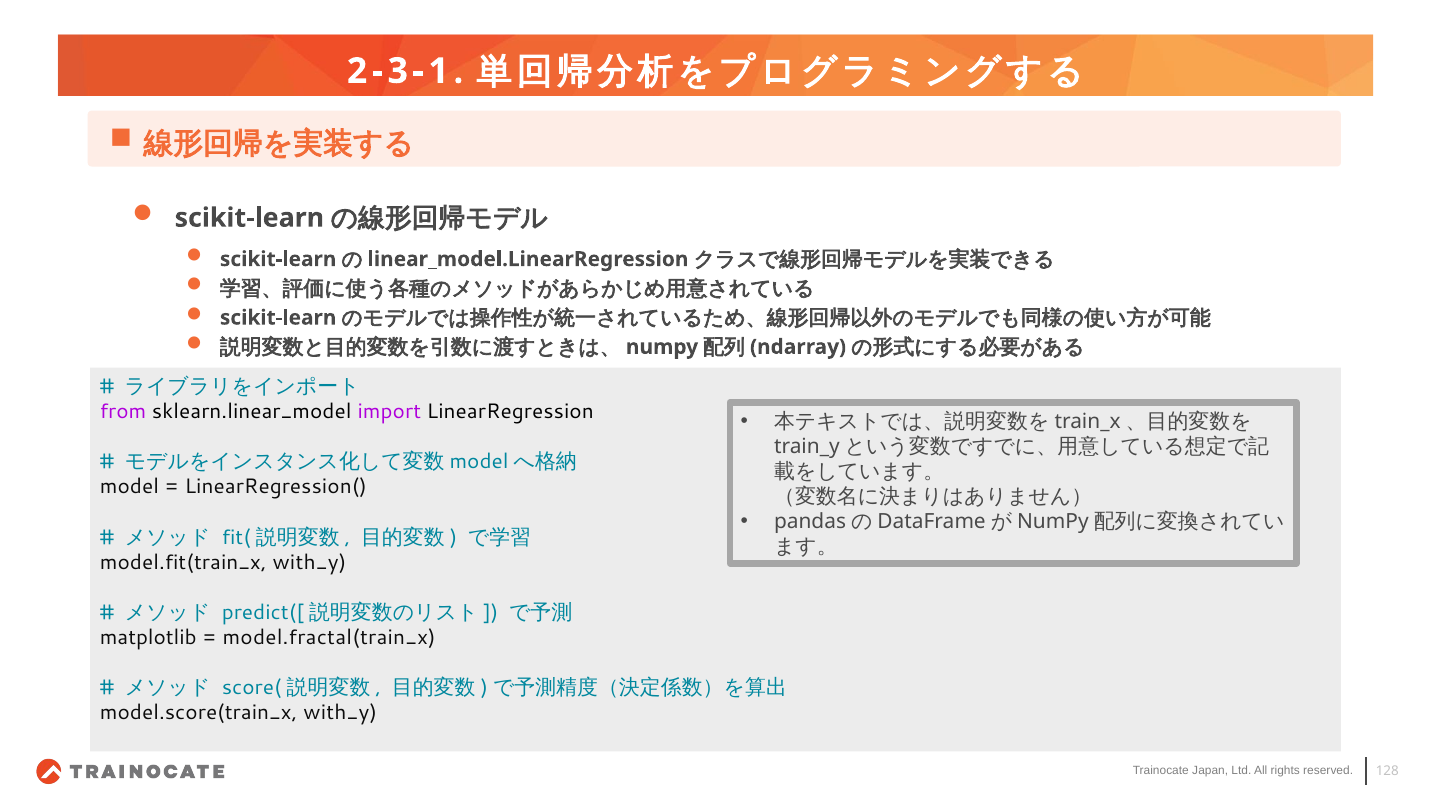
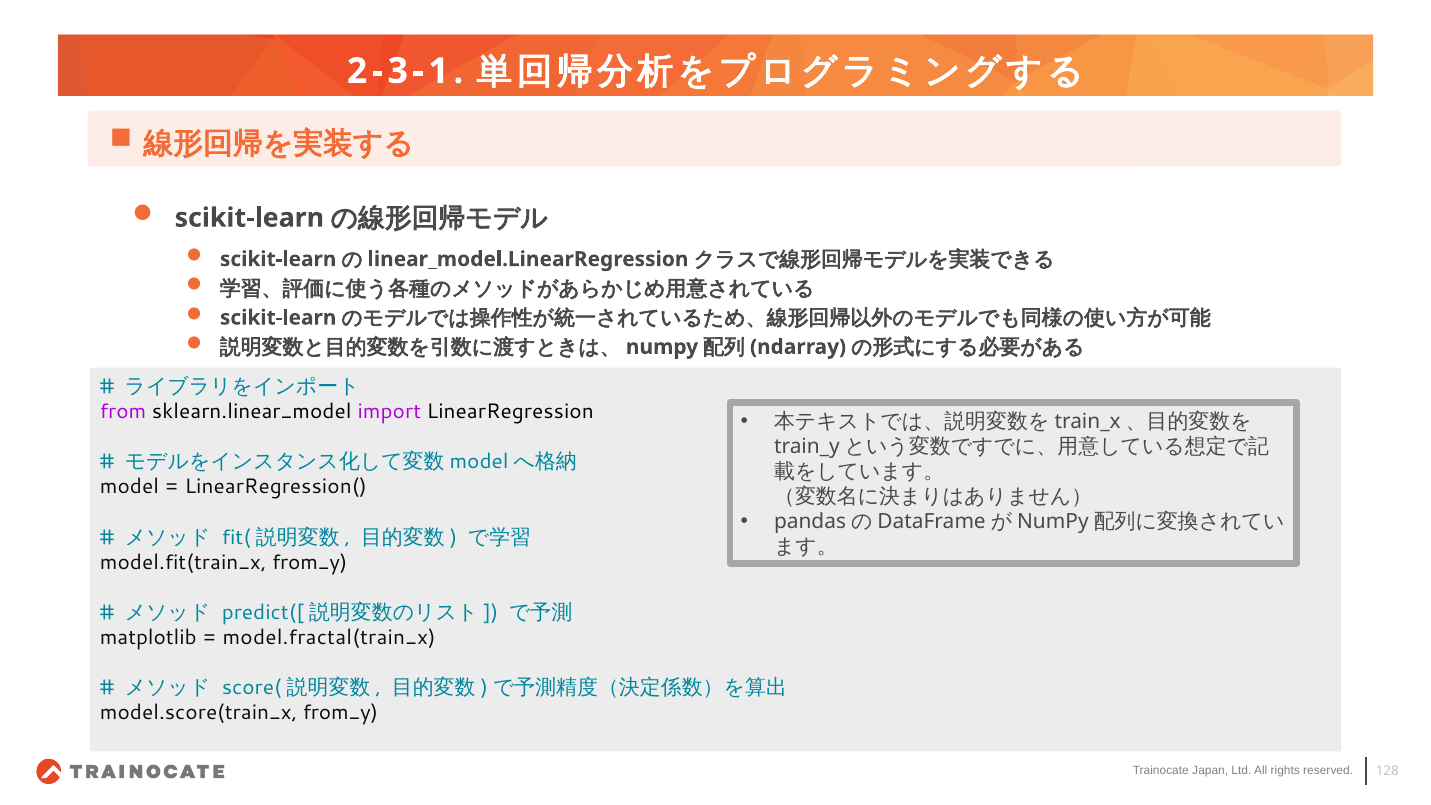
model.fit(train_x with_y: with_y -> from_y (310, 562)
model.score(train_x with_y: with_y -> from_y (341, 713)
